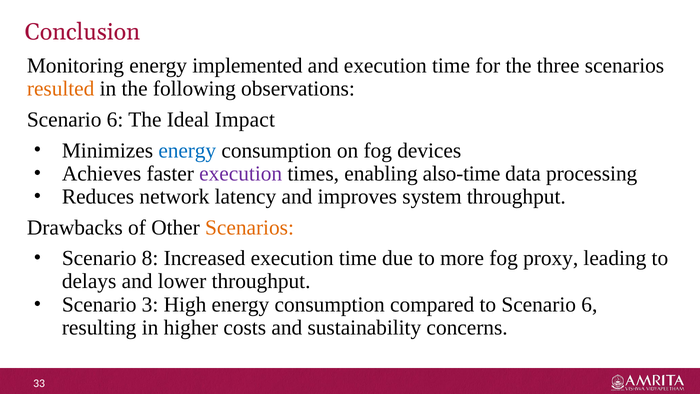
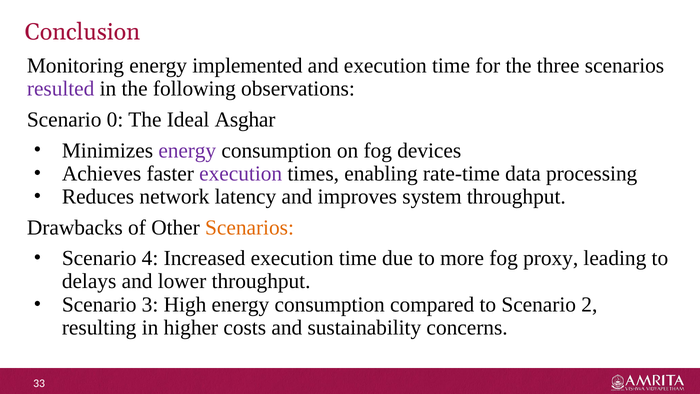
resulted colour: orange -> purple (61, 89)
6: 6 -> 0 (115, 120)
Impact: Impact -> Asghar (245, 120)
energy colour: blue -> purple (187, 150)
also-time: also-time -> rate-time (461, 173)
8: 8 -> 4 (150, 258)
to Scenario 6: 6 -> 2 (589, 304)
